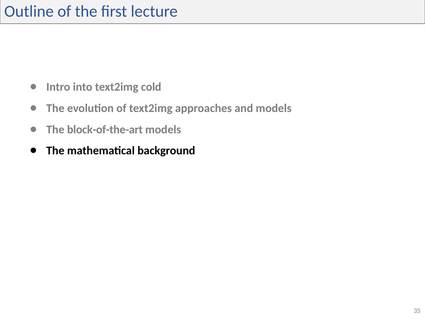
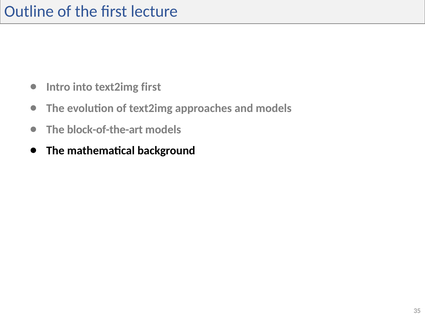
text2img cold: cold -> first (151, 87)
